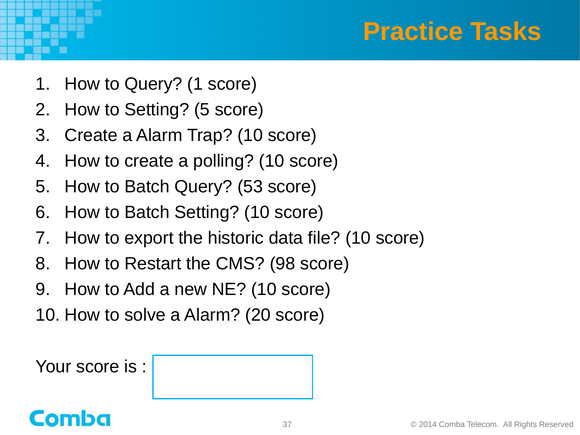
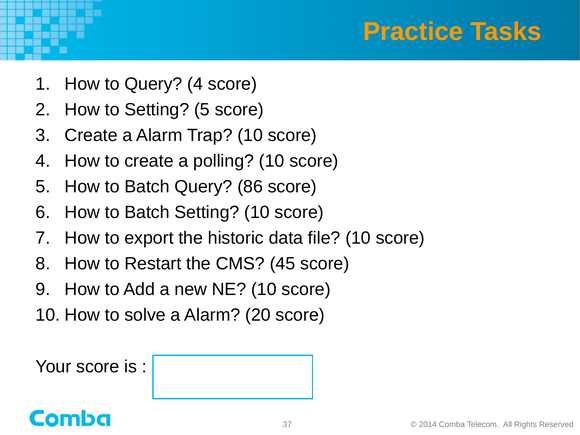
Query 1: 1 -> 4 (195, 84)
53: 53 -> 86 (250, 187)
98: 98 -> 45 (283, 264)
